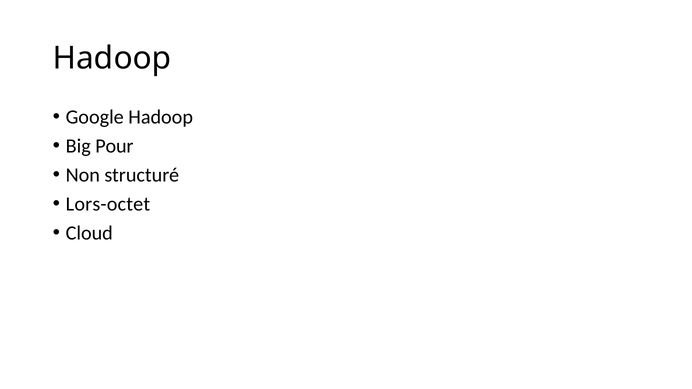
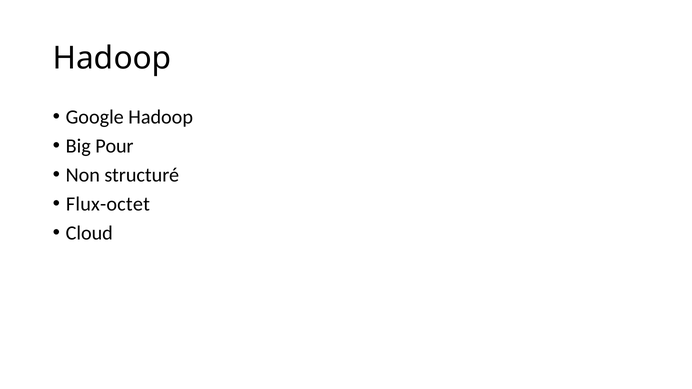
Lors-octet: Lors-octet -> Flux-octet (108, 204)
